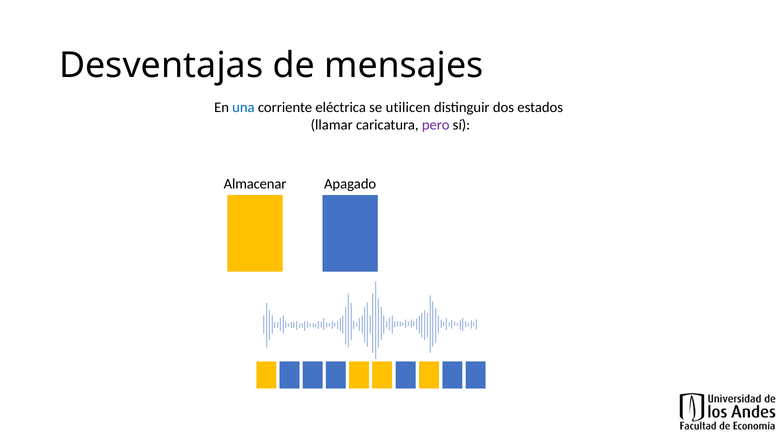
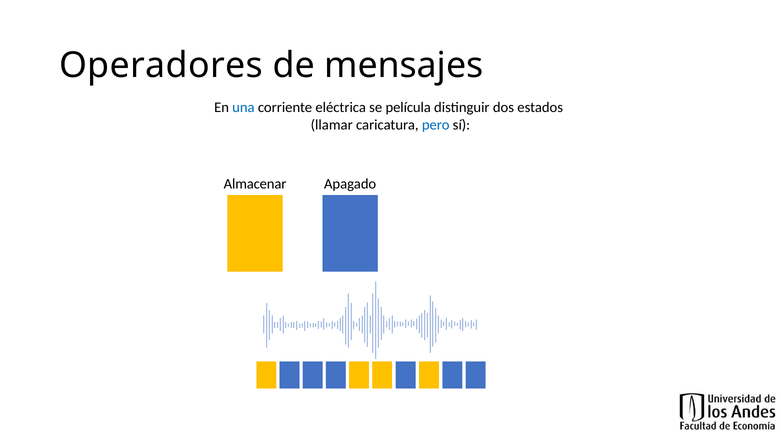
Desventajas: Desventajas -> Operadores (161, 66)
utilicen: utilicen -> película (408, 107)
pero colour: purple -> blue (436, 125)
